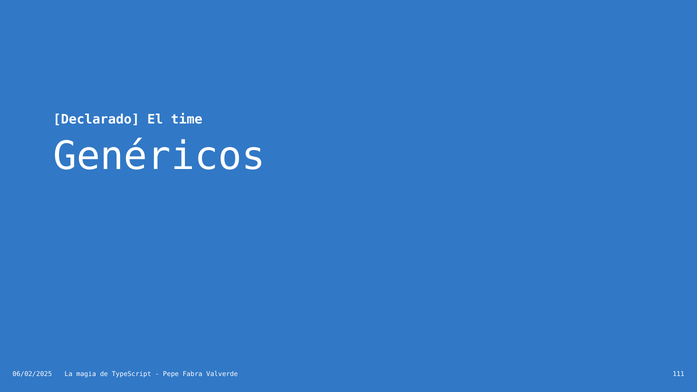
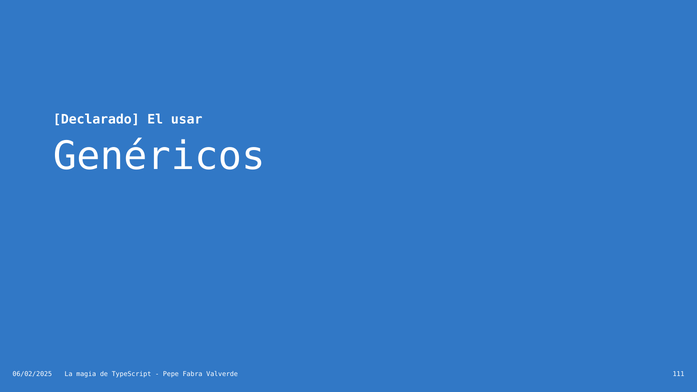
time: time -> usar (187, 120)
